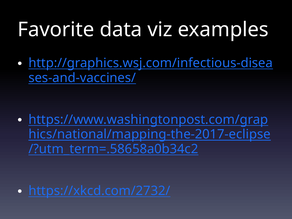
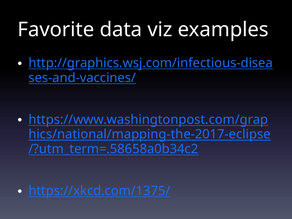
https://xkcd.com/2732/: https://xkcd.com/2732/ -> https://xkcd.com/1375/ (99, 191)
